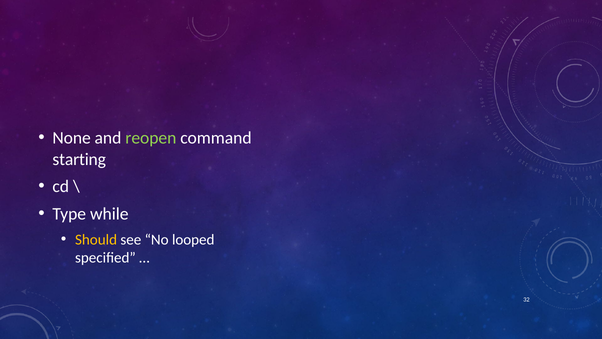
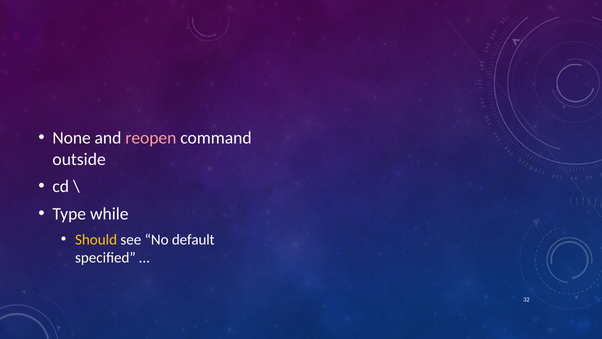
reopen colour: light green -> pink (151, 138)
starting: starting -> outside (79, 159)
looped: looped -> default (193, 239)
